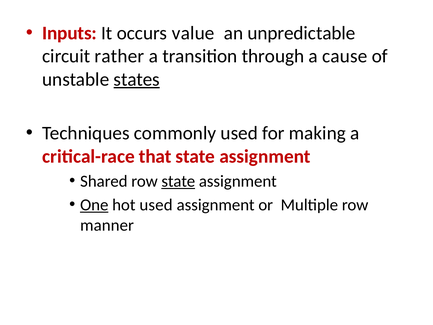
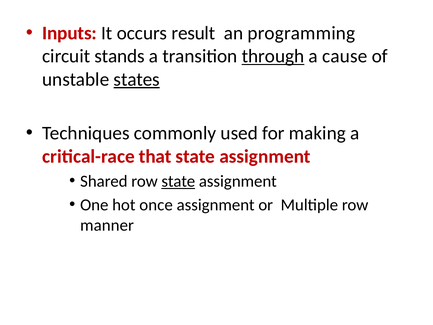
value: value -> result (193, 33)
unpredictable: unpredictable -> programming (301, 33)
rather: rather -> stands (120, 56)
through underline: none -> present (273, 56)
One underline: present -> none (94, 205)
hot used: used -> once (156, 205)
